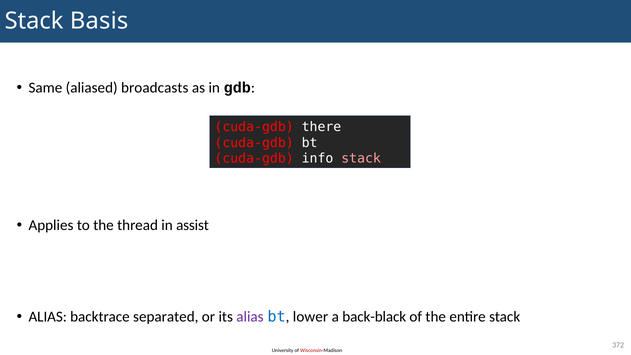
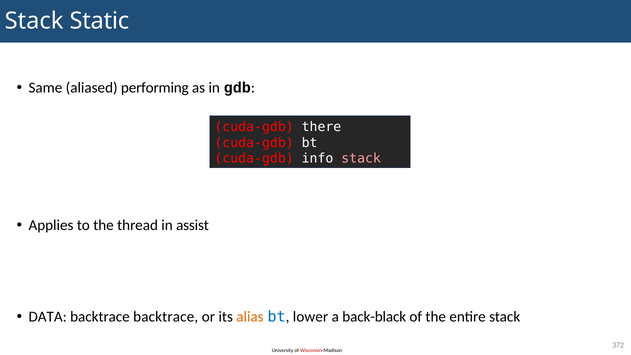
Basis: Basis -> Static (99, 21)
broadcasts: broadcasts -> performing (155, 88)
ALIAS: ALIAS -> DATA (48, 317)
backtrace separated: separated -> backtrace (166, 317)
alias colour: purple -> orange (250, 317)
